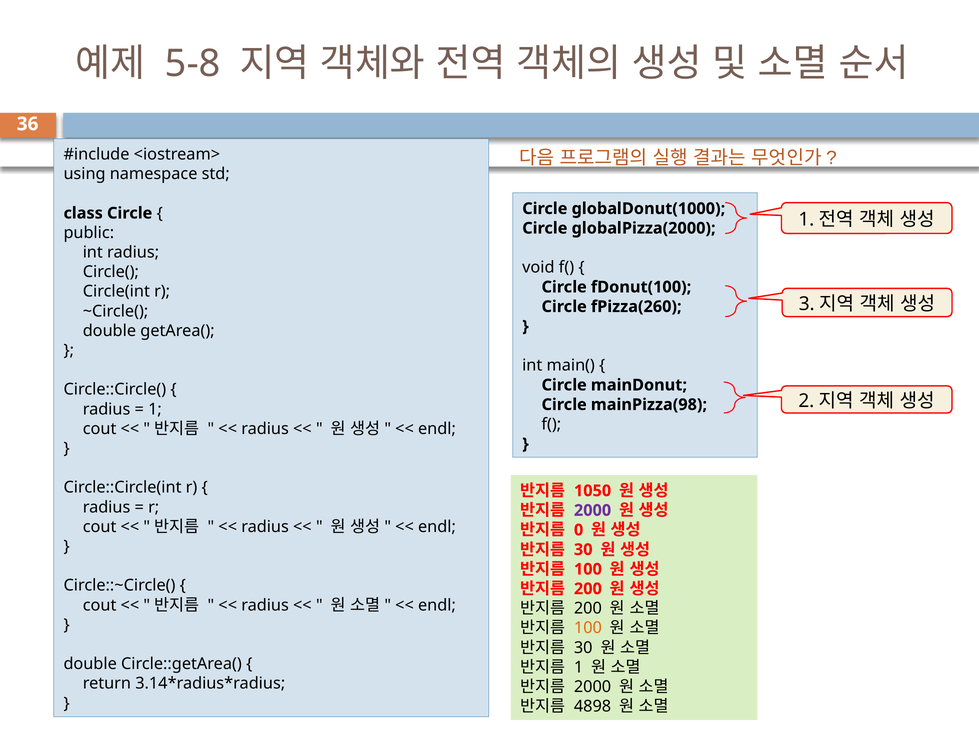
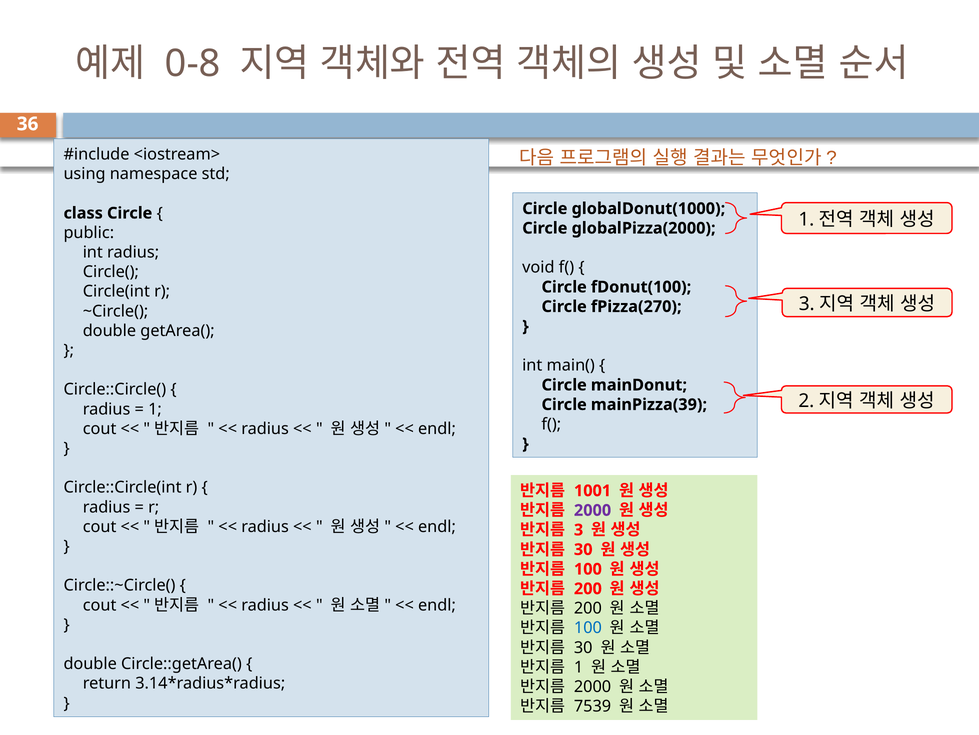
5-8: 5-8 -> 0-8 (193, 64)
fPizza(260: fPizza(260 -> fPizza(270 (636, 306)
mainPizza(98: mainPizza(98 -> mainPizza(39 (649, 404)
1050: 1050 -> 1001 (593, 490)
0: 0 -> 3 (579, 529)
100 colour: orange -> blue (588, 627)
4898: 4898 -> 7539 (593, 706)
